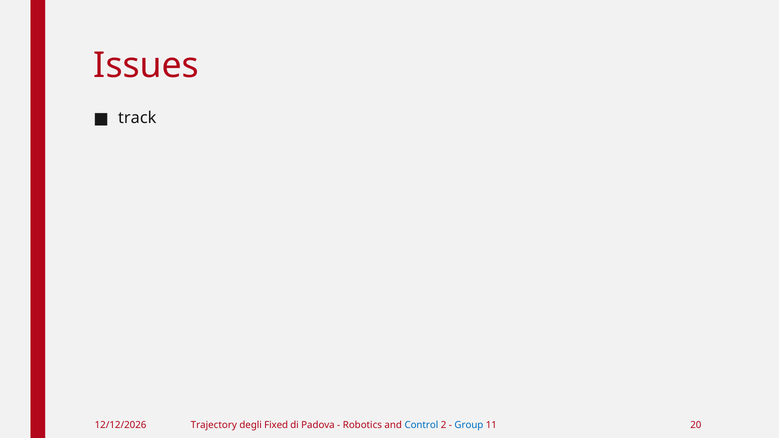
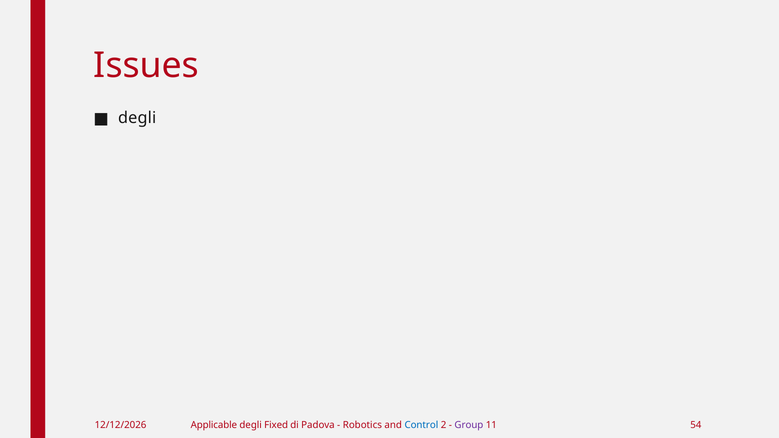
track: track -> degli (137, 118)
Trajectory: Trajectory -> Applicable (214, 425)
Group colour: blue -> purple (469, 425)
20: 20 -> 54 (696, 425)
